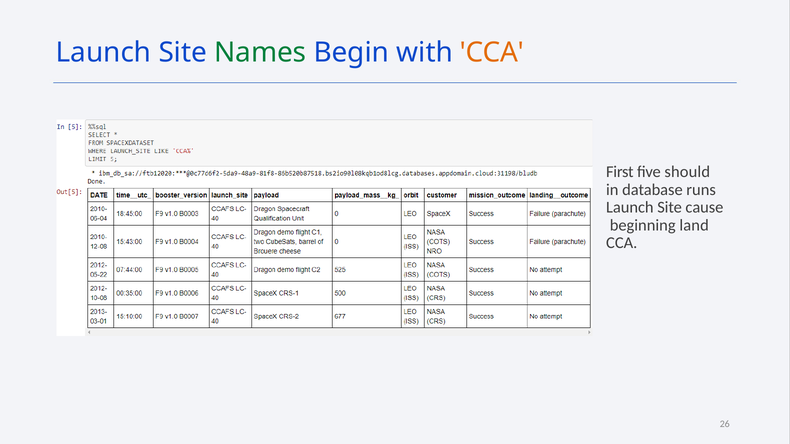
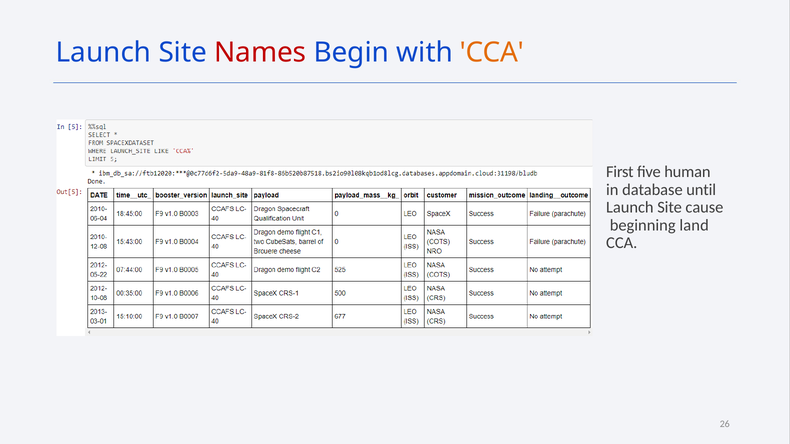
Names colour: green -> red (260, 53)
should: should -> human (687, 172)
runs: runs -> until (701, 190)
